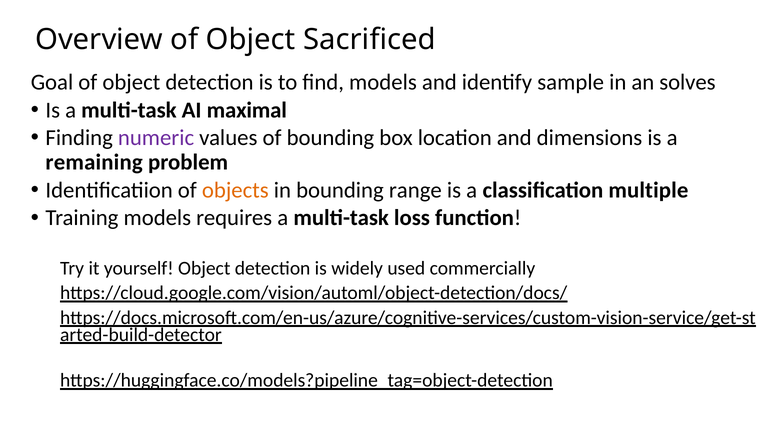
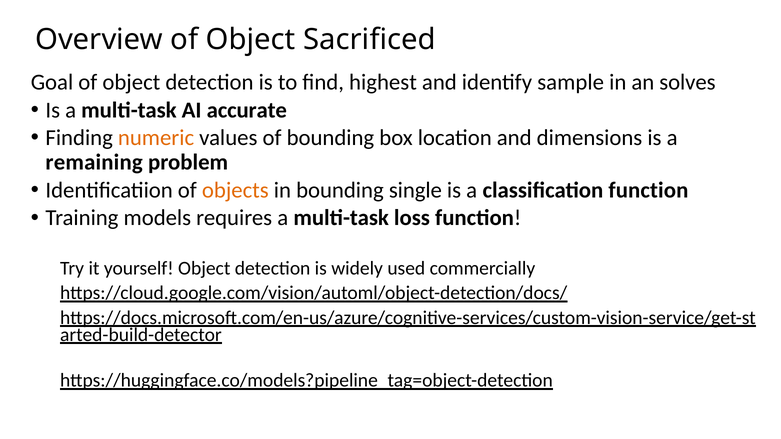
find models: models -> highest (383, 82)
maximal: maximal -> accurate (247, 110)
numeric colour: purple -> orange (156, 138)
range: range -> single (415, 190)
classification multiple: multiple -> function (648, 190)
